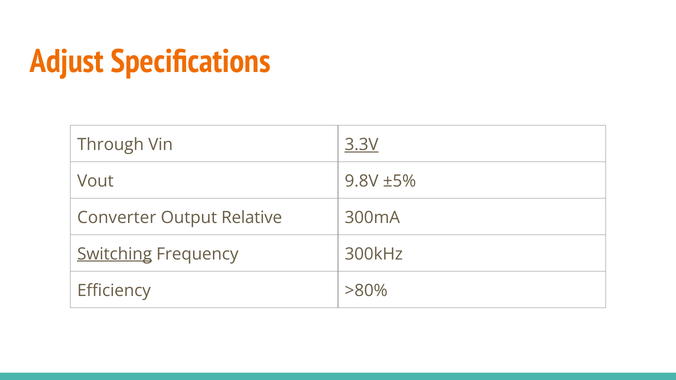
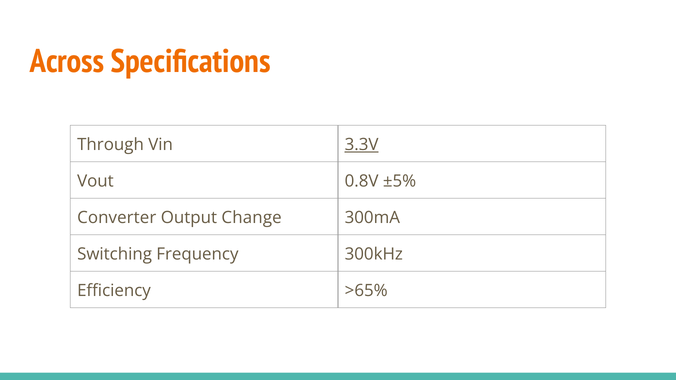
Adjust: Adjust -> Across (67, 62)
9.8V: 9.8V -> 0.8V (362, 181)
Relative: Relative -> Change (252, 218)
Switching underline: present -> none (115, 254)
>80%: >80% -> >65% (366, 291)
